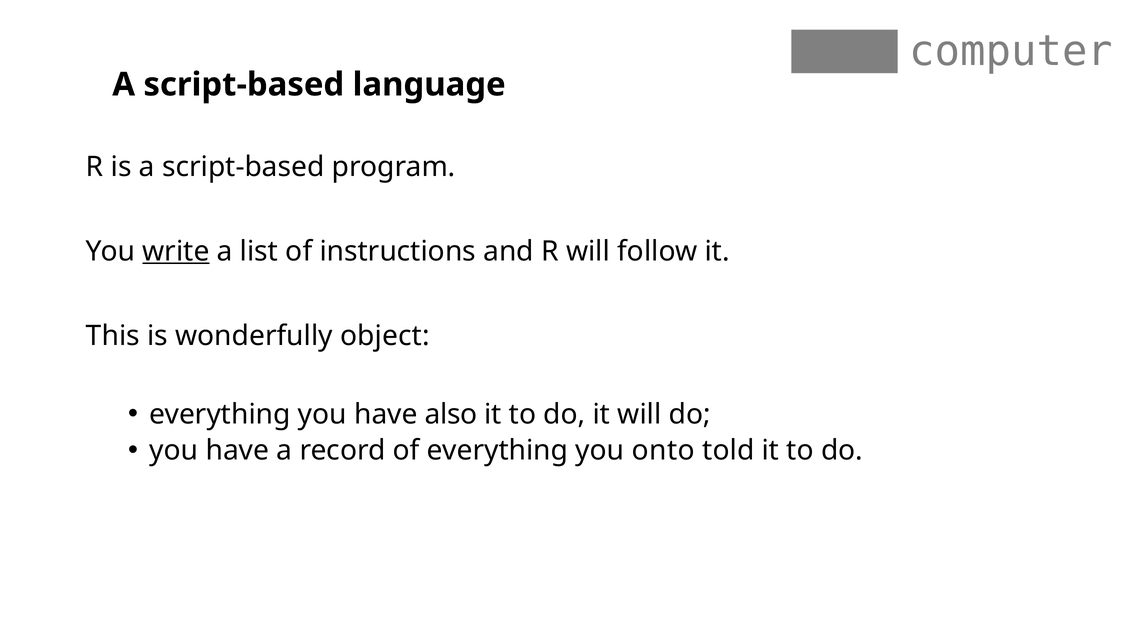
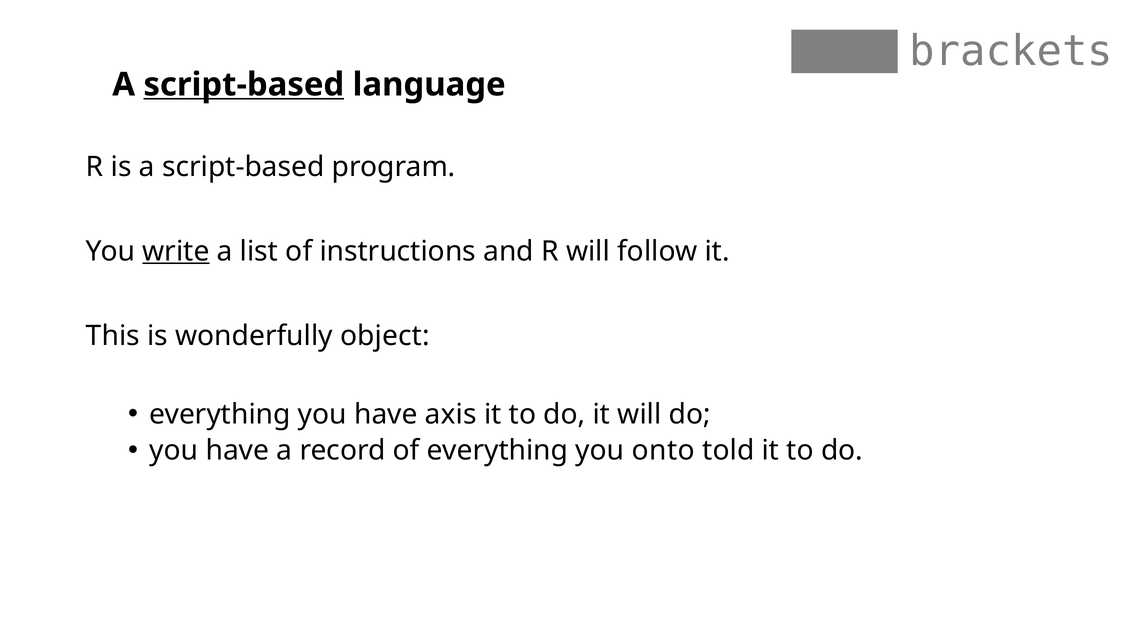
computer: computer -> brackets (1011, 51)
script-based underline: none -> present (244, 85)
also: also -> axis (451, 414)
